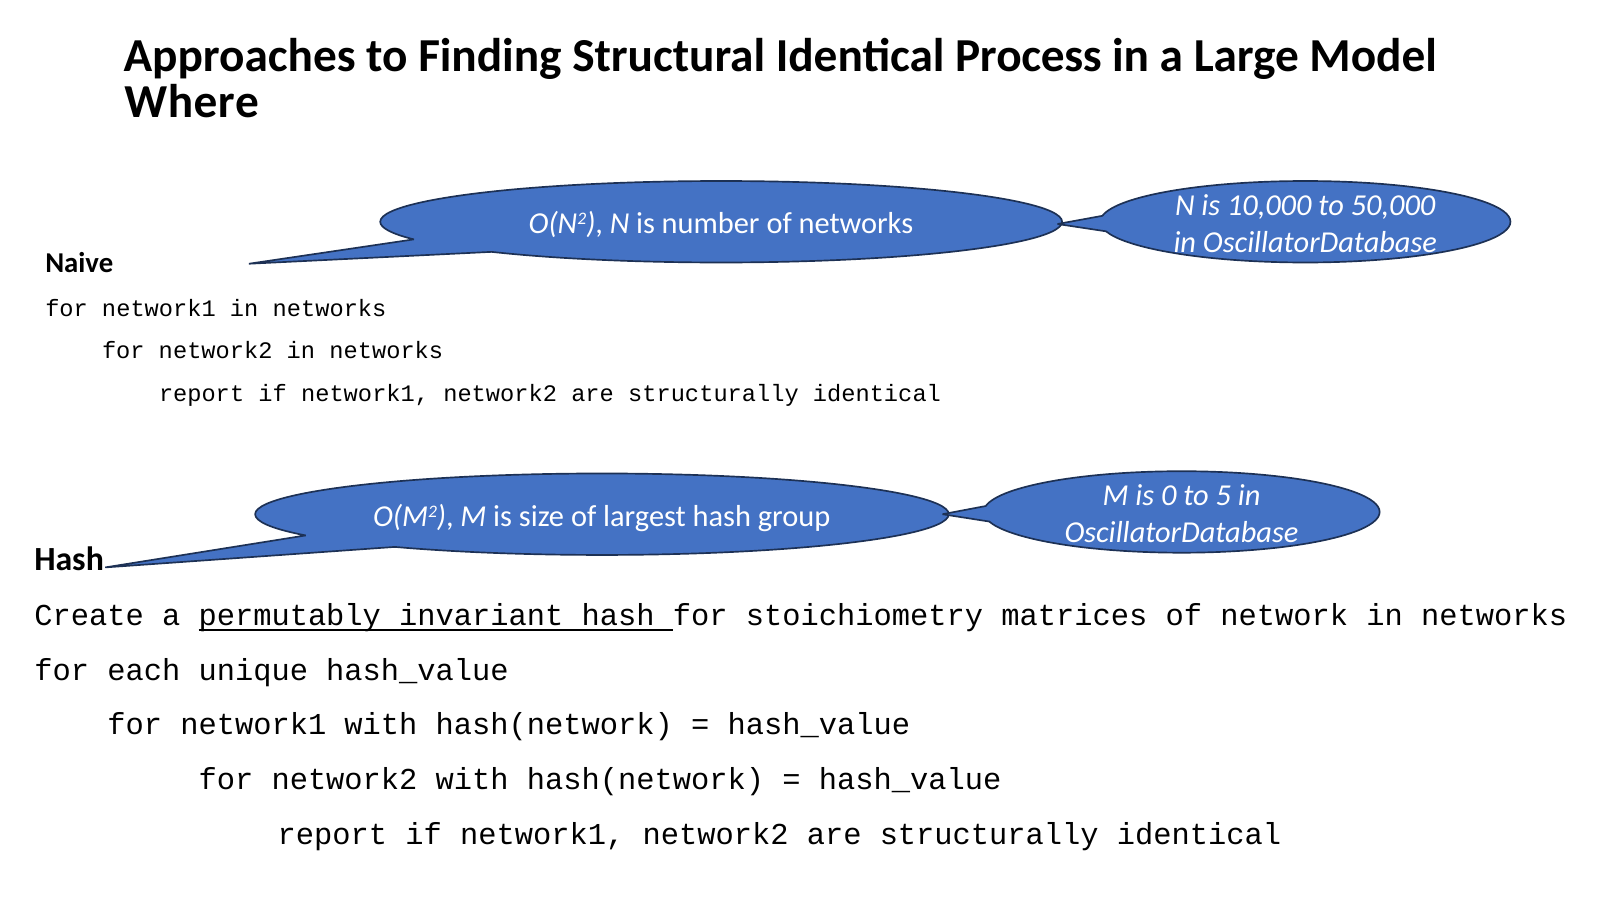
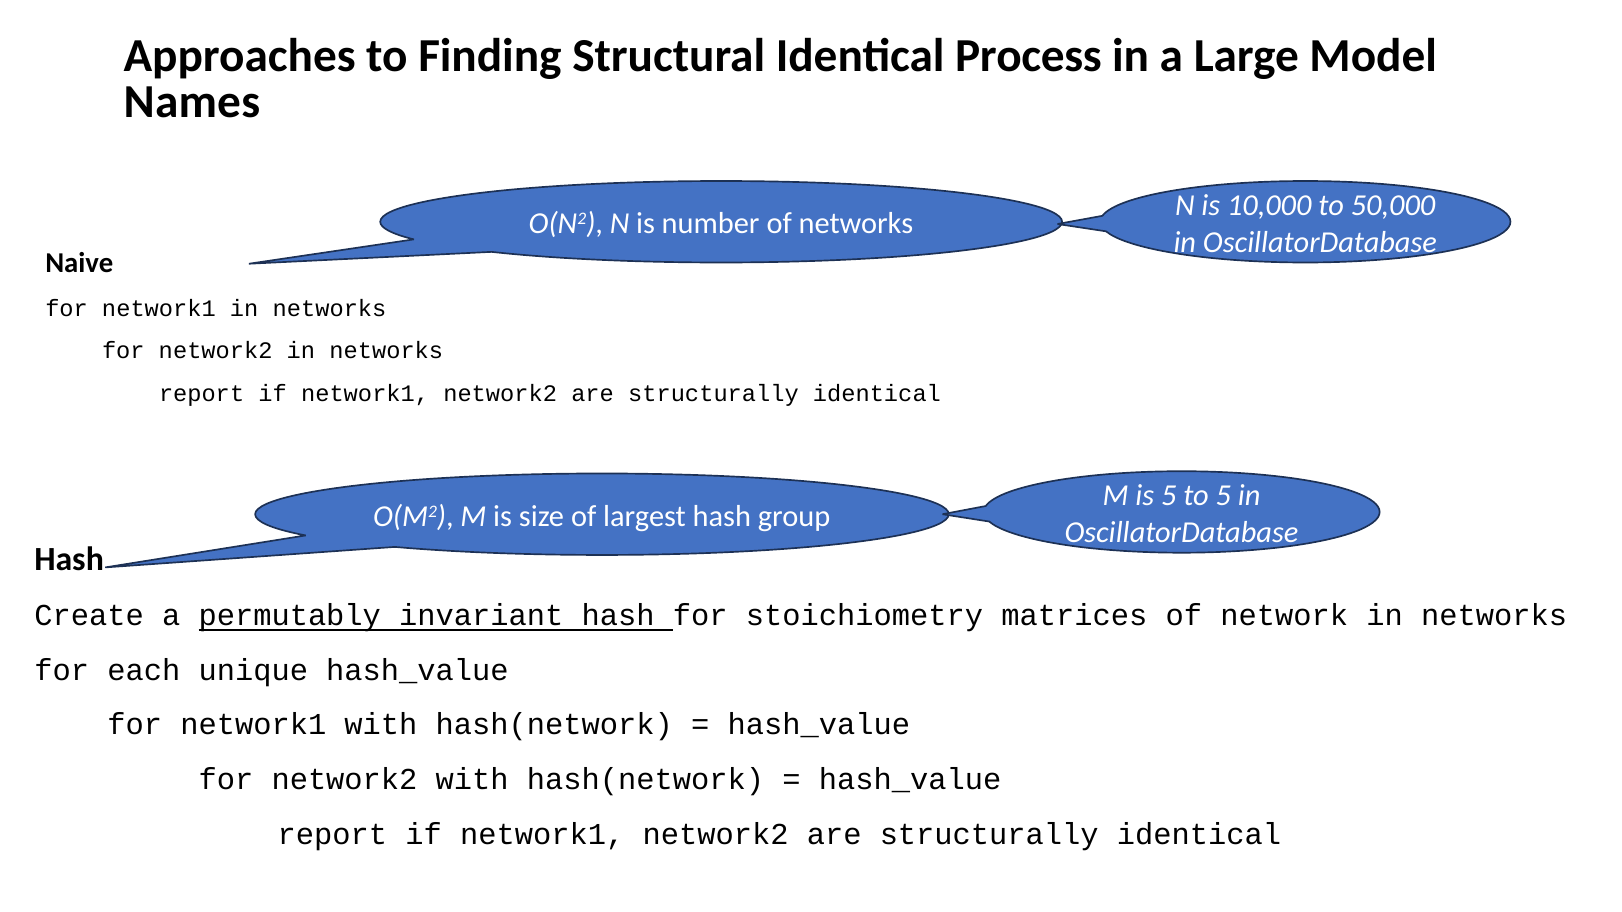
Where: Where -> Names (192, 102)
is 0: 0 -> 5 (1169, 496)
